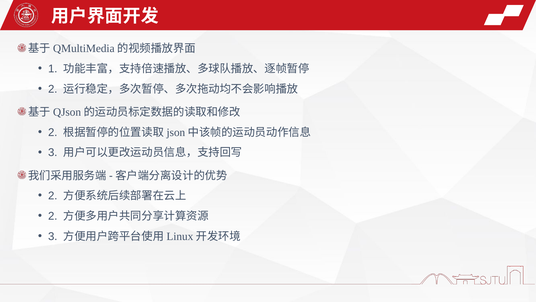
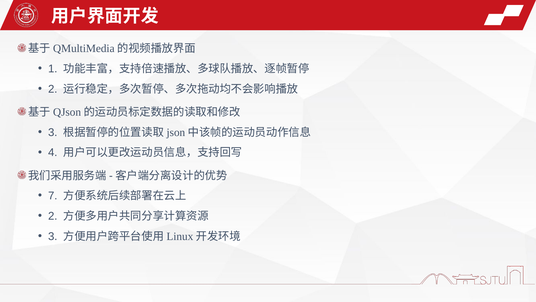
2: 2 -> 3 (53, 132)
3: 3 -> 4 (53, 152)
2: 2 -> 7 (53, 196)
